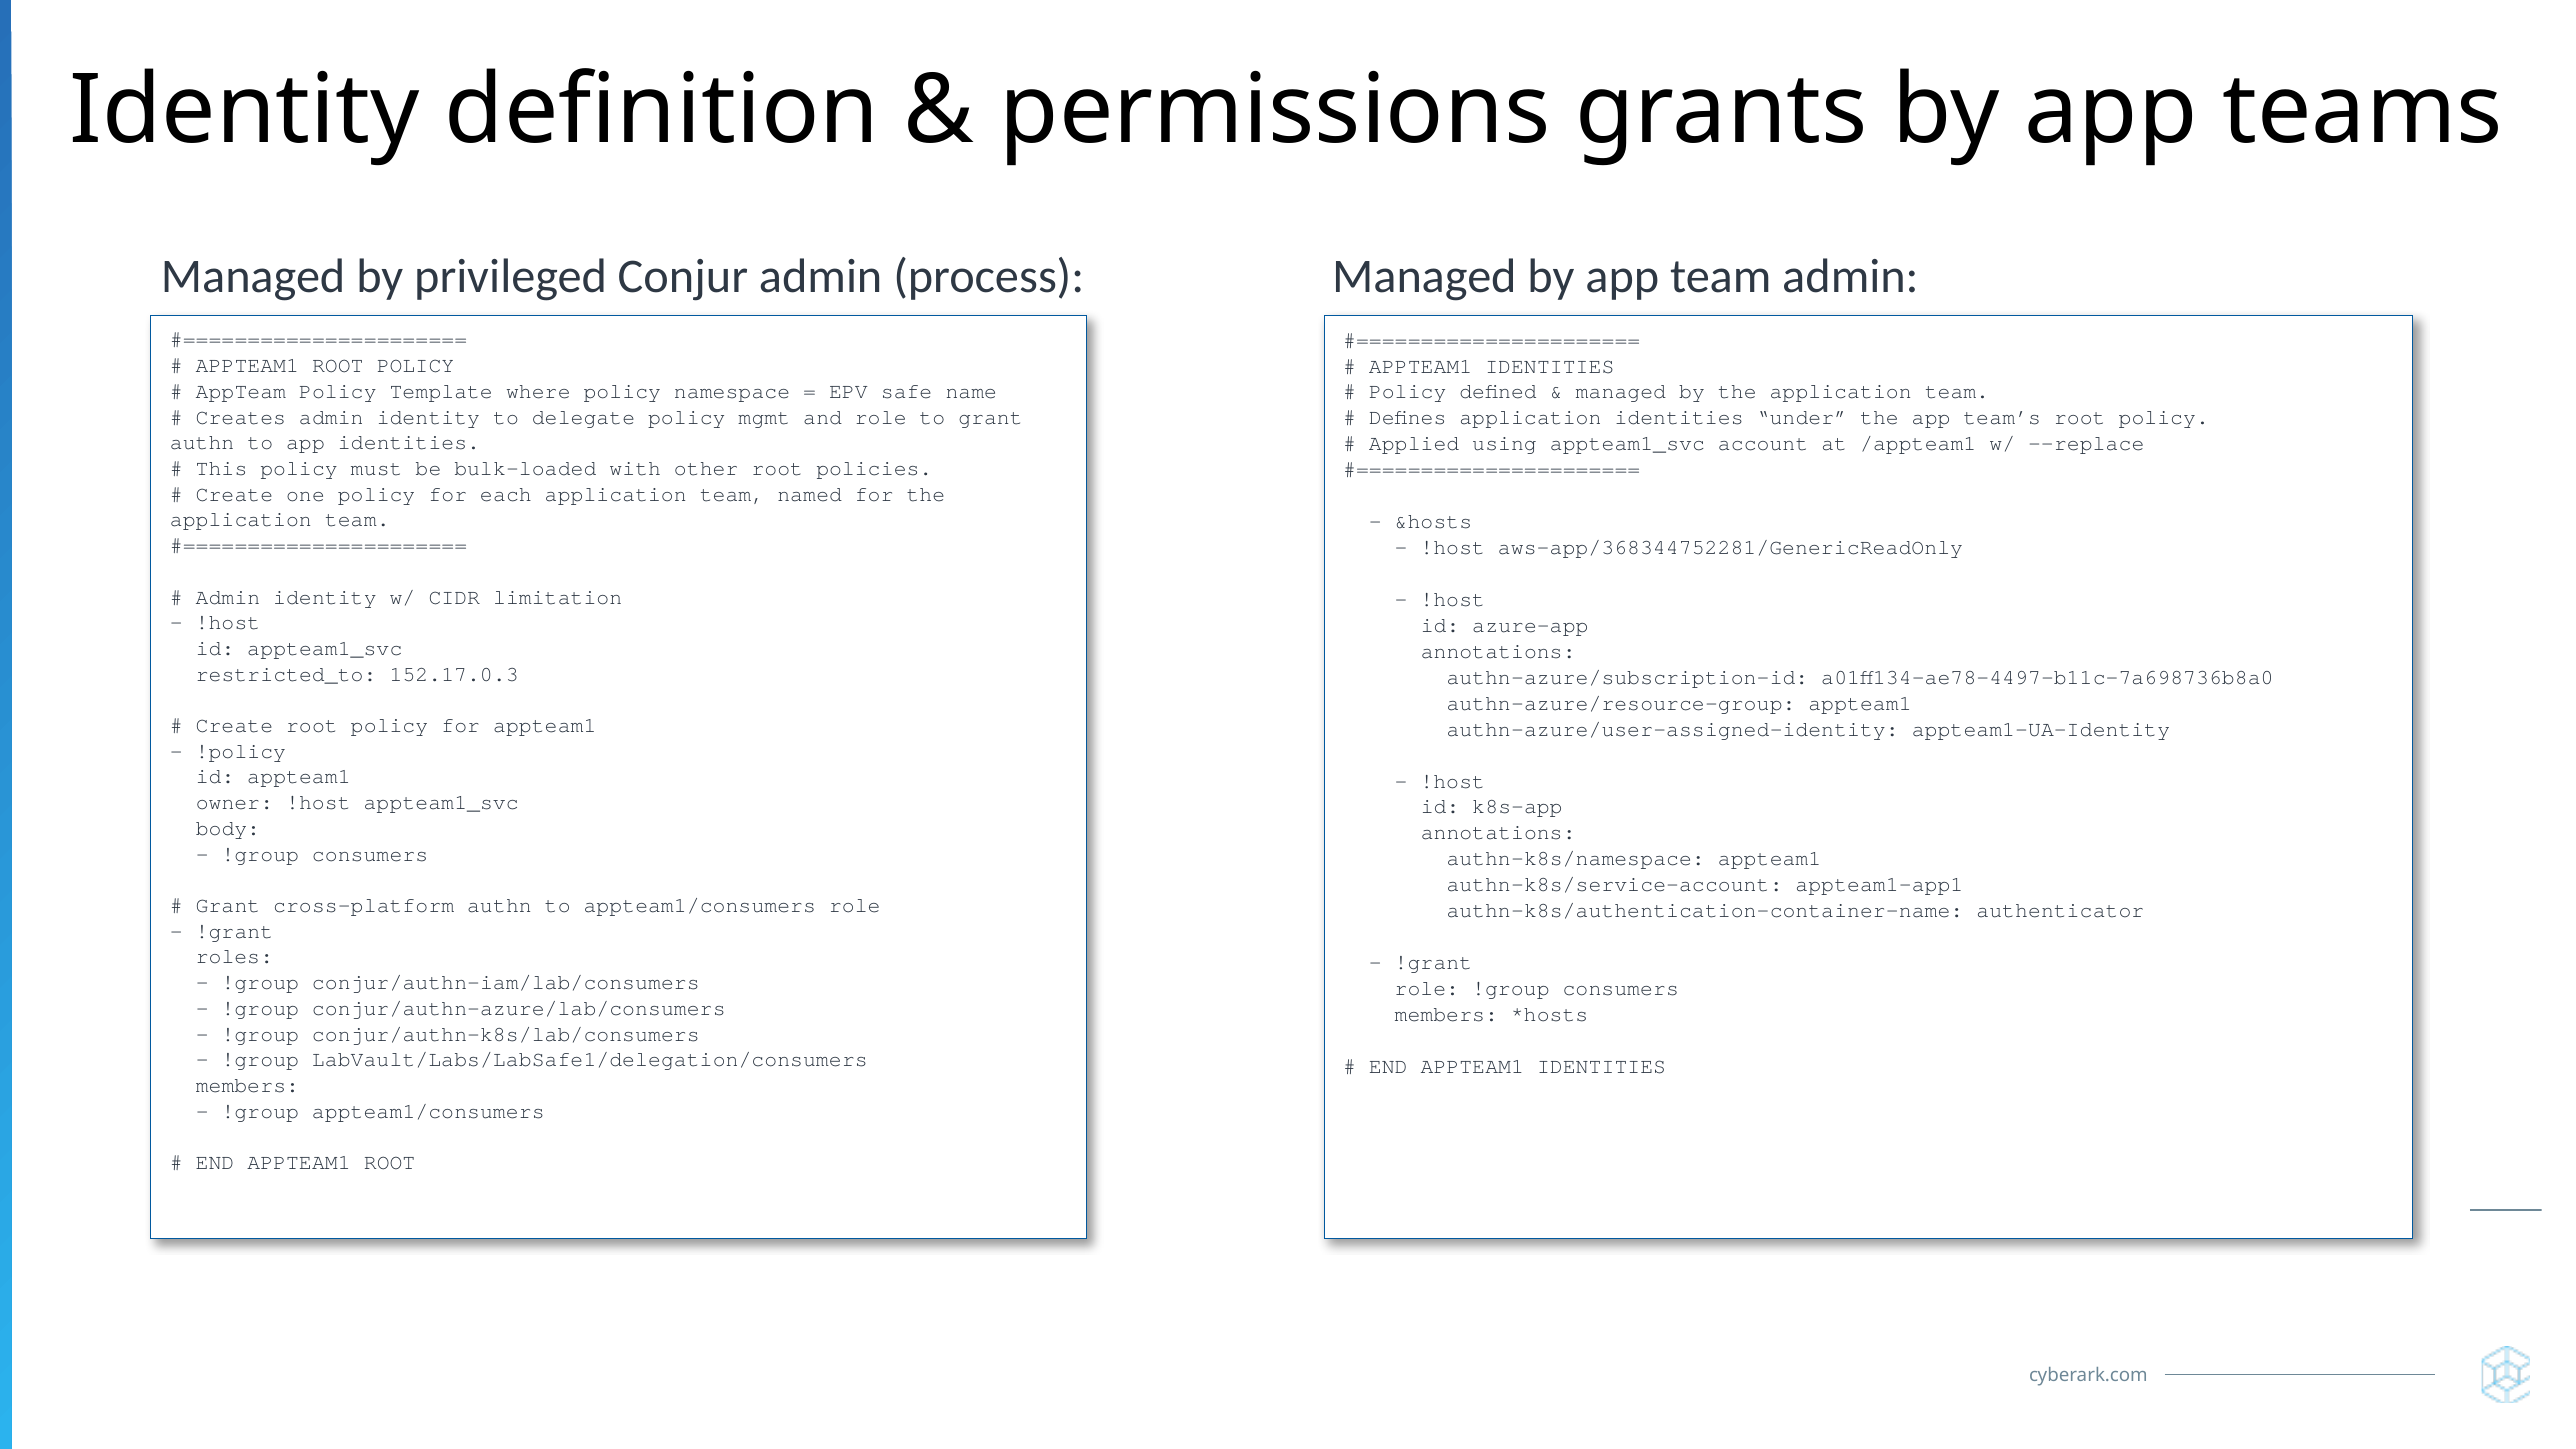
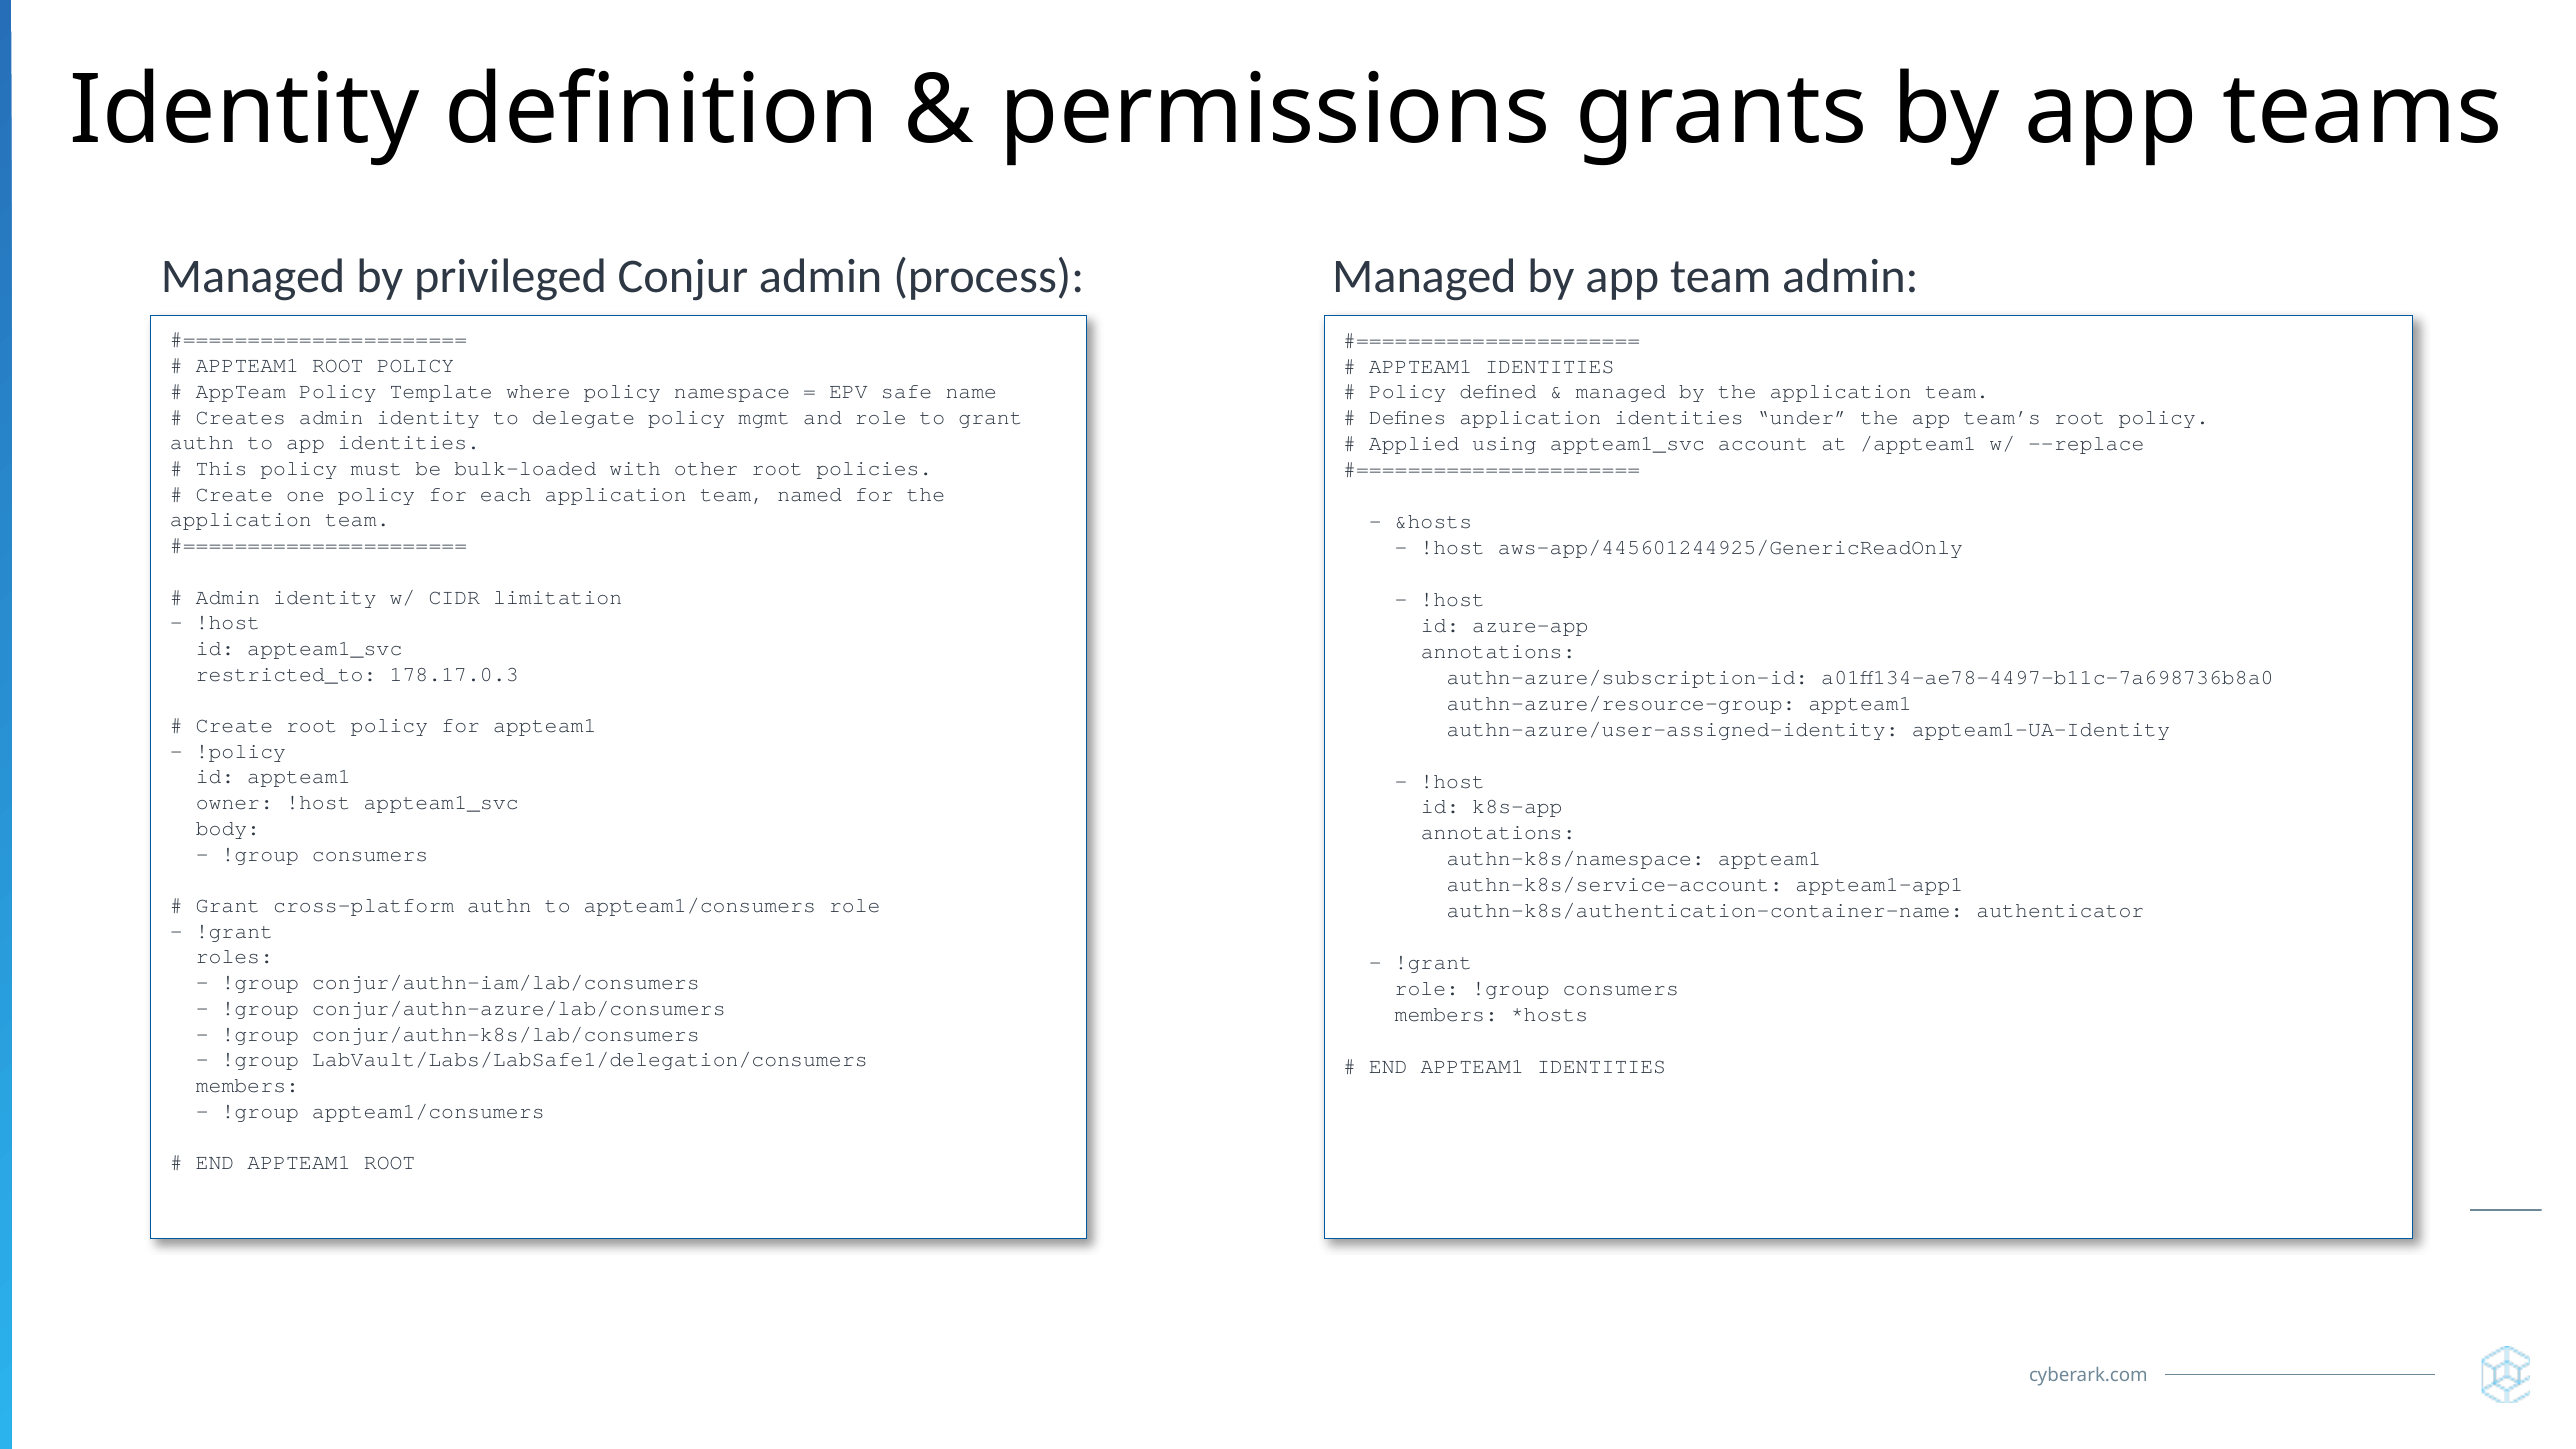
aws-app/368344752281/GenericReadOnly: aws-app/368344752281/GenericReadOnly -> aws-app/445601244925/GenericReadOnly (1731, 547)
152.17.0.3: 152.17.0.3 -> 178.17.0.3 (454, 674)
